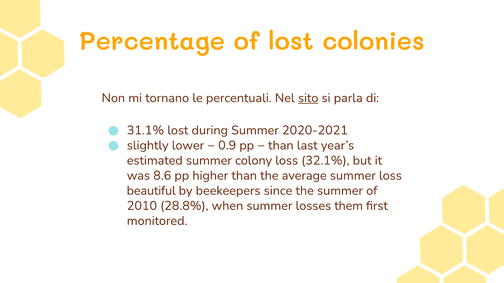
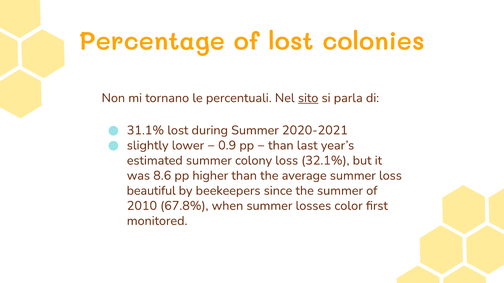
28.8%: 28.8% -> 67.8% (184, 206)
them: them -> color (349, 206)
